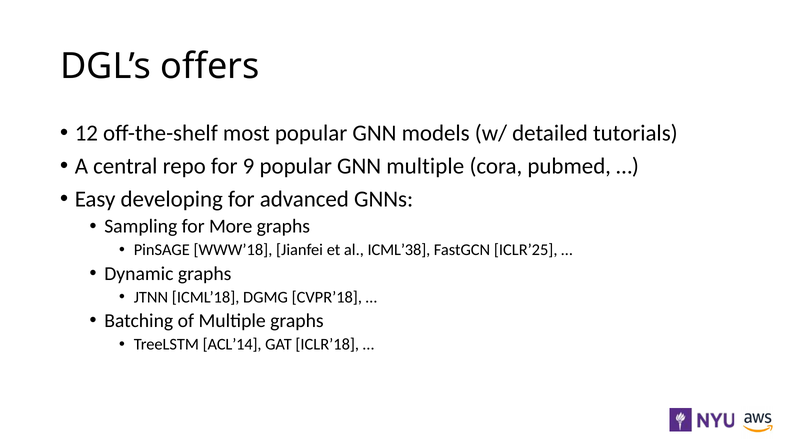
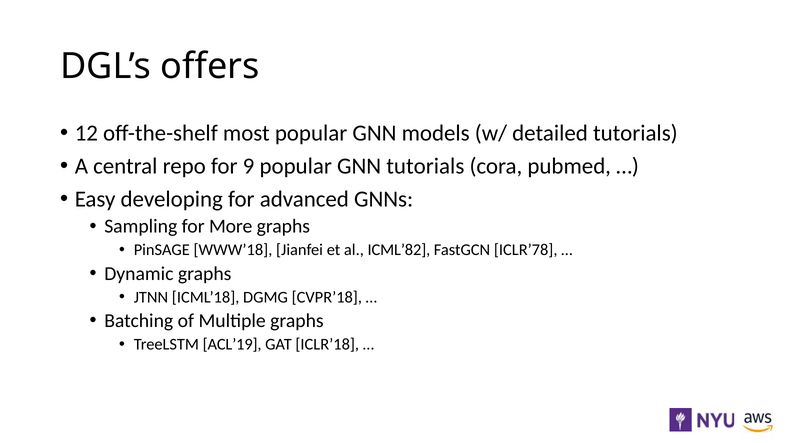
GNN multiple: multiple -> tutorials (425, 166)
ICML’38: ICML’38 -> ICML’82 (399, 250)
ICLR’25: ICLR’25 -> ICLR’78 (526, 250)
ACL’14: ACL’14 -> ACL’19 (232, 344)
